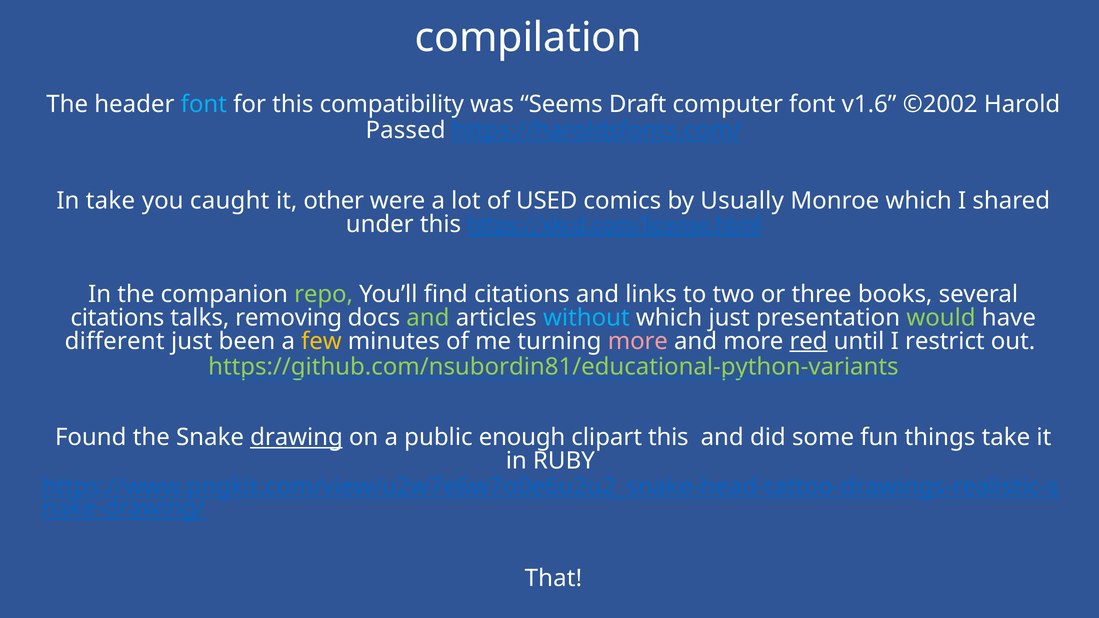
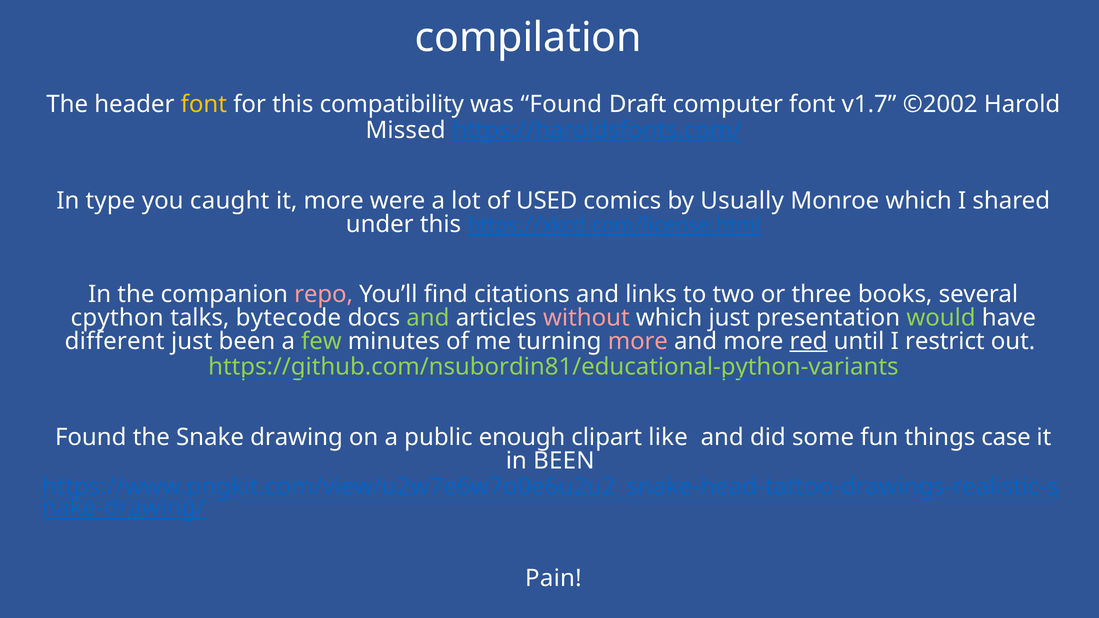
font colour: light blue -> yellow (204, 104)
was Seems: Seems -> Found (561, 104)
v1.6: v1.6 -> v1.7 (869, 104)
Passed: Passed -> Missed (406, 130)
In take: take -> type (110, 201)
it other: other -> more (334, 201)
repo colour: light green -> pink (324, 295)
citations: citations -> cpython (117, 318)
removing: removing -> bytecode (288, 318)
without colour: light blue -> pink (586, 318)
few colour: yellow -> light green (321, 341)
drawing underline: present -> none (297, 438)
clipart this: this -> like (668, 438)
things take: take -> case (1006, 438)
in RUBY: RUBY -> BEEN (564, 461)
That: That -> Pain (553, 579)
